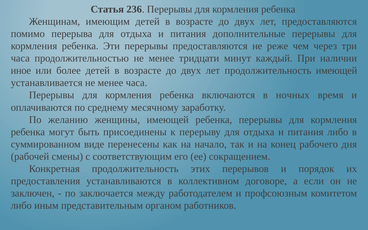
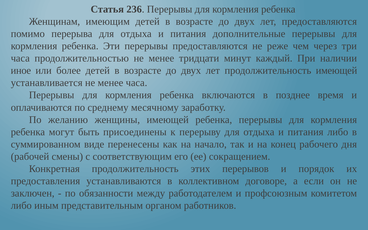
ночных: ночных -> позднее (293, 95)
заключается: заключается -> обязанности (106, 193)
